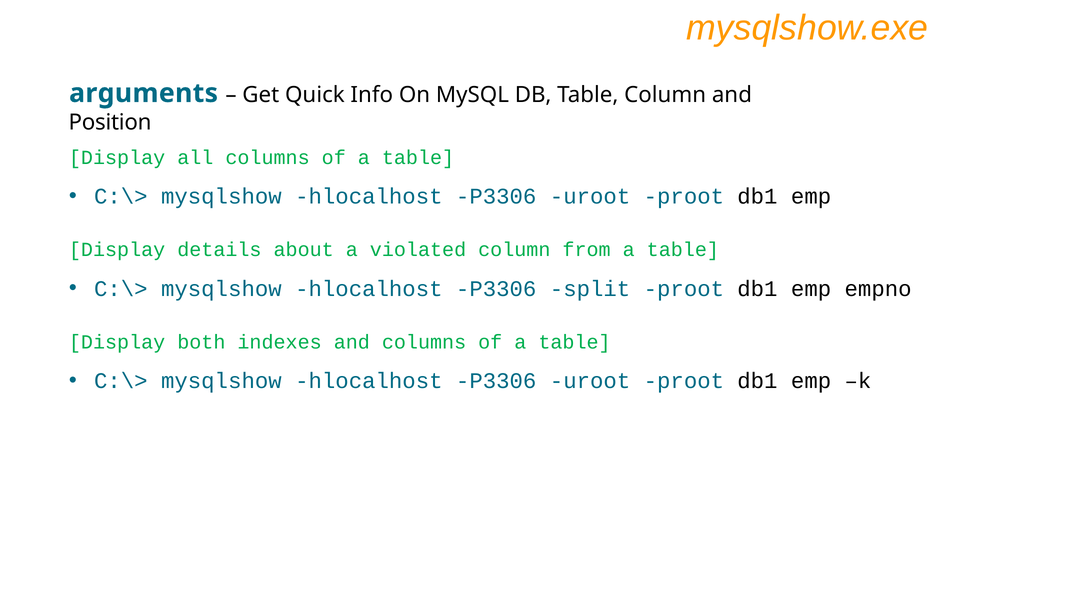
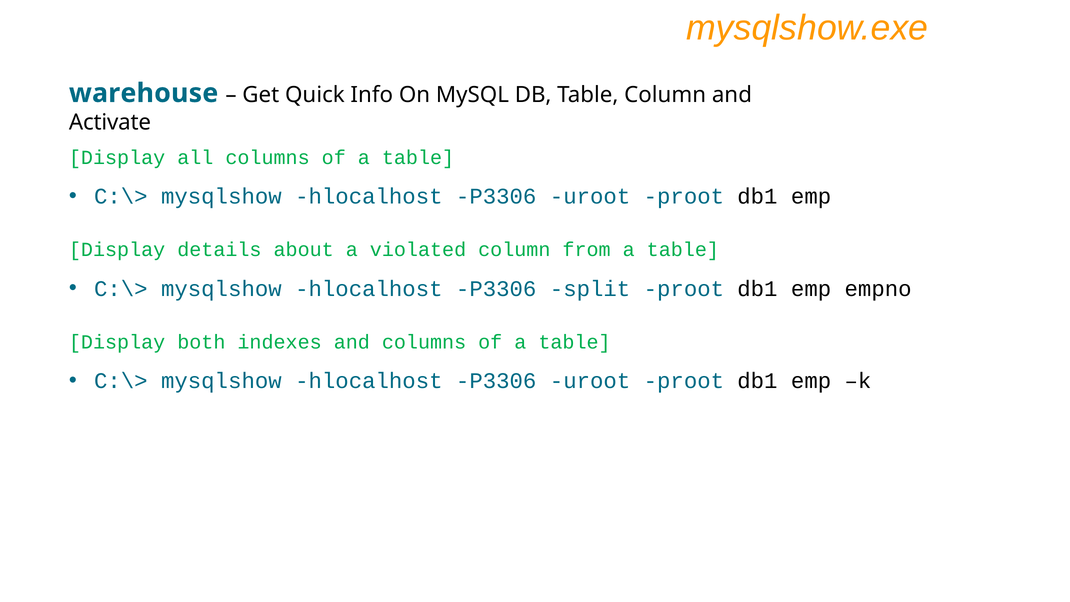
arguments: arguments -> warehouse (144, 93)
Position: Position -> Activate (110, 122)
